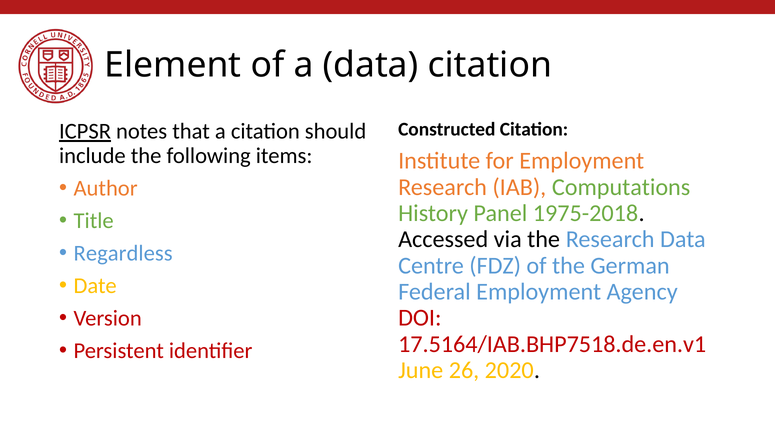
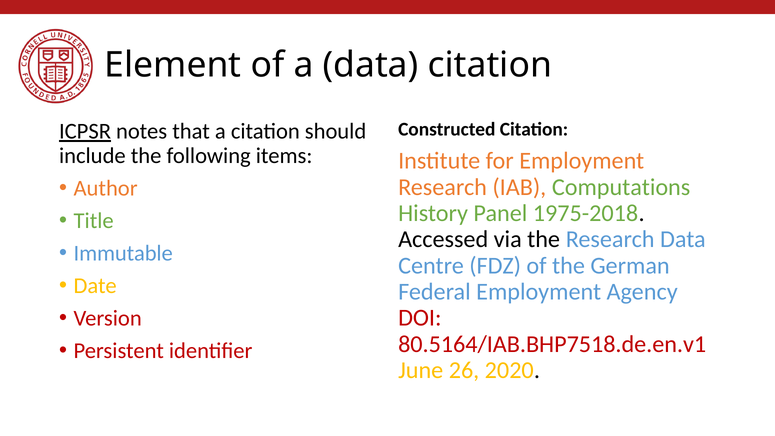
Regardless: Regardless -> Immutable (123, 253)
17.5164/IAB.BHP7518.de.en.v1: 17.5164/IAB.BHP7518.de.en.v1 -> 80.5164/IAB.BHP7518.de.en.v1 (552, 344)
